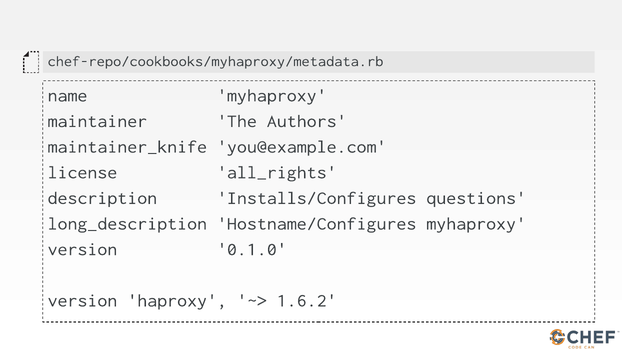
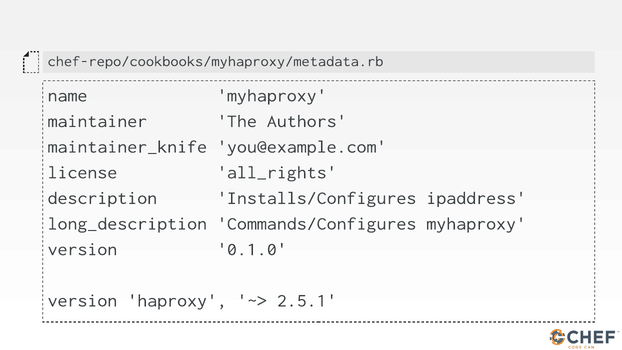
questions: questions -> ipaddress (476, 198)
Hostname/Configures: Hostname/Configures -> Commands/Configures (317, 223)
1.6.2: 1.6.2 -> 2.5.1 (307, 300)
